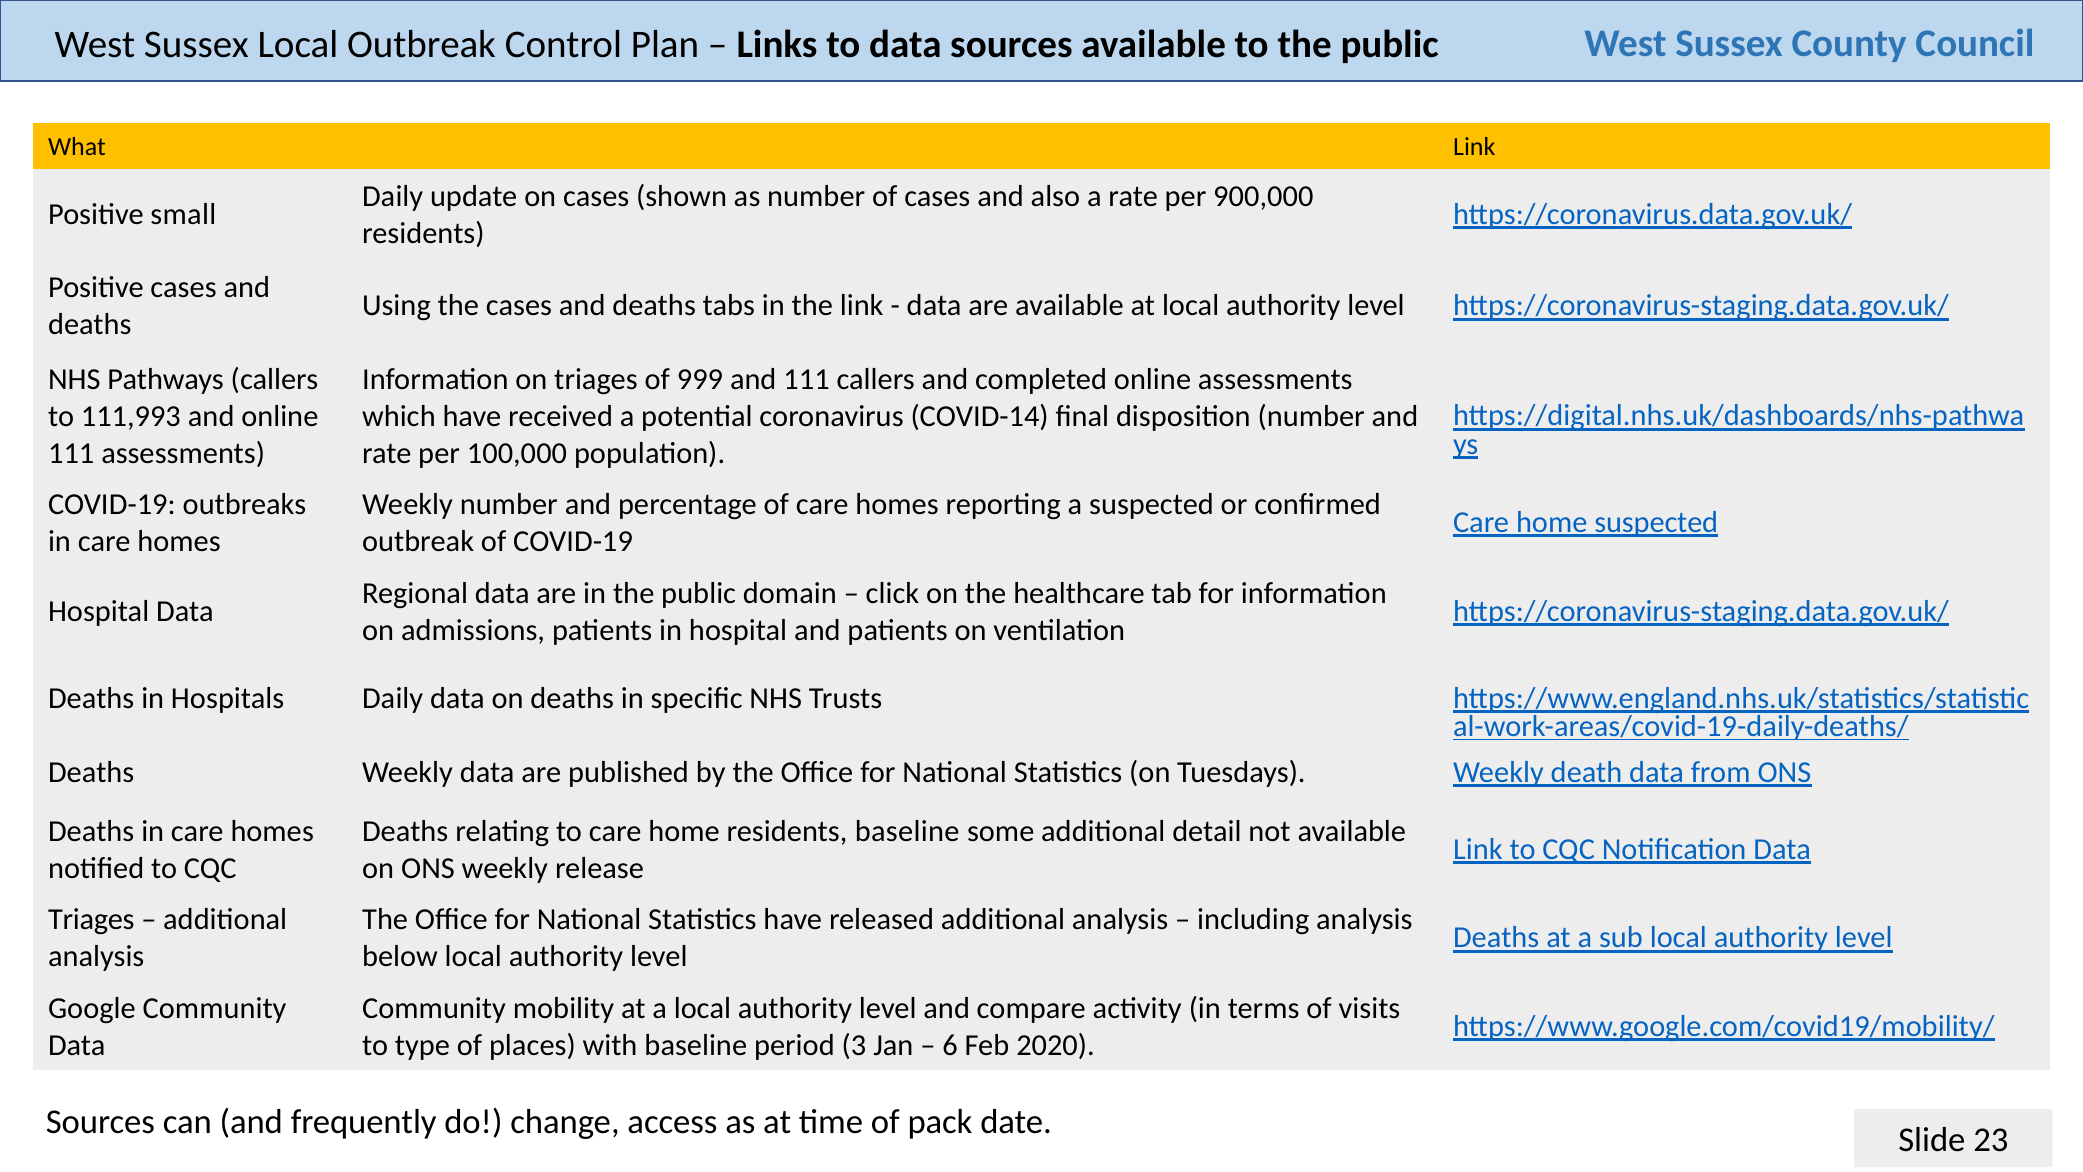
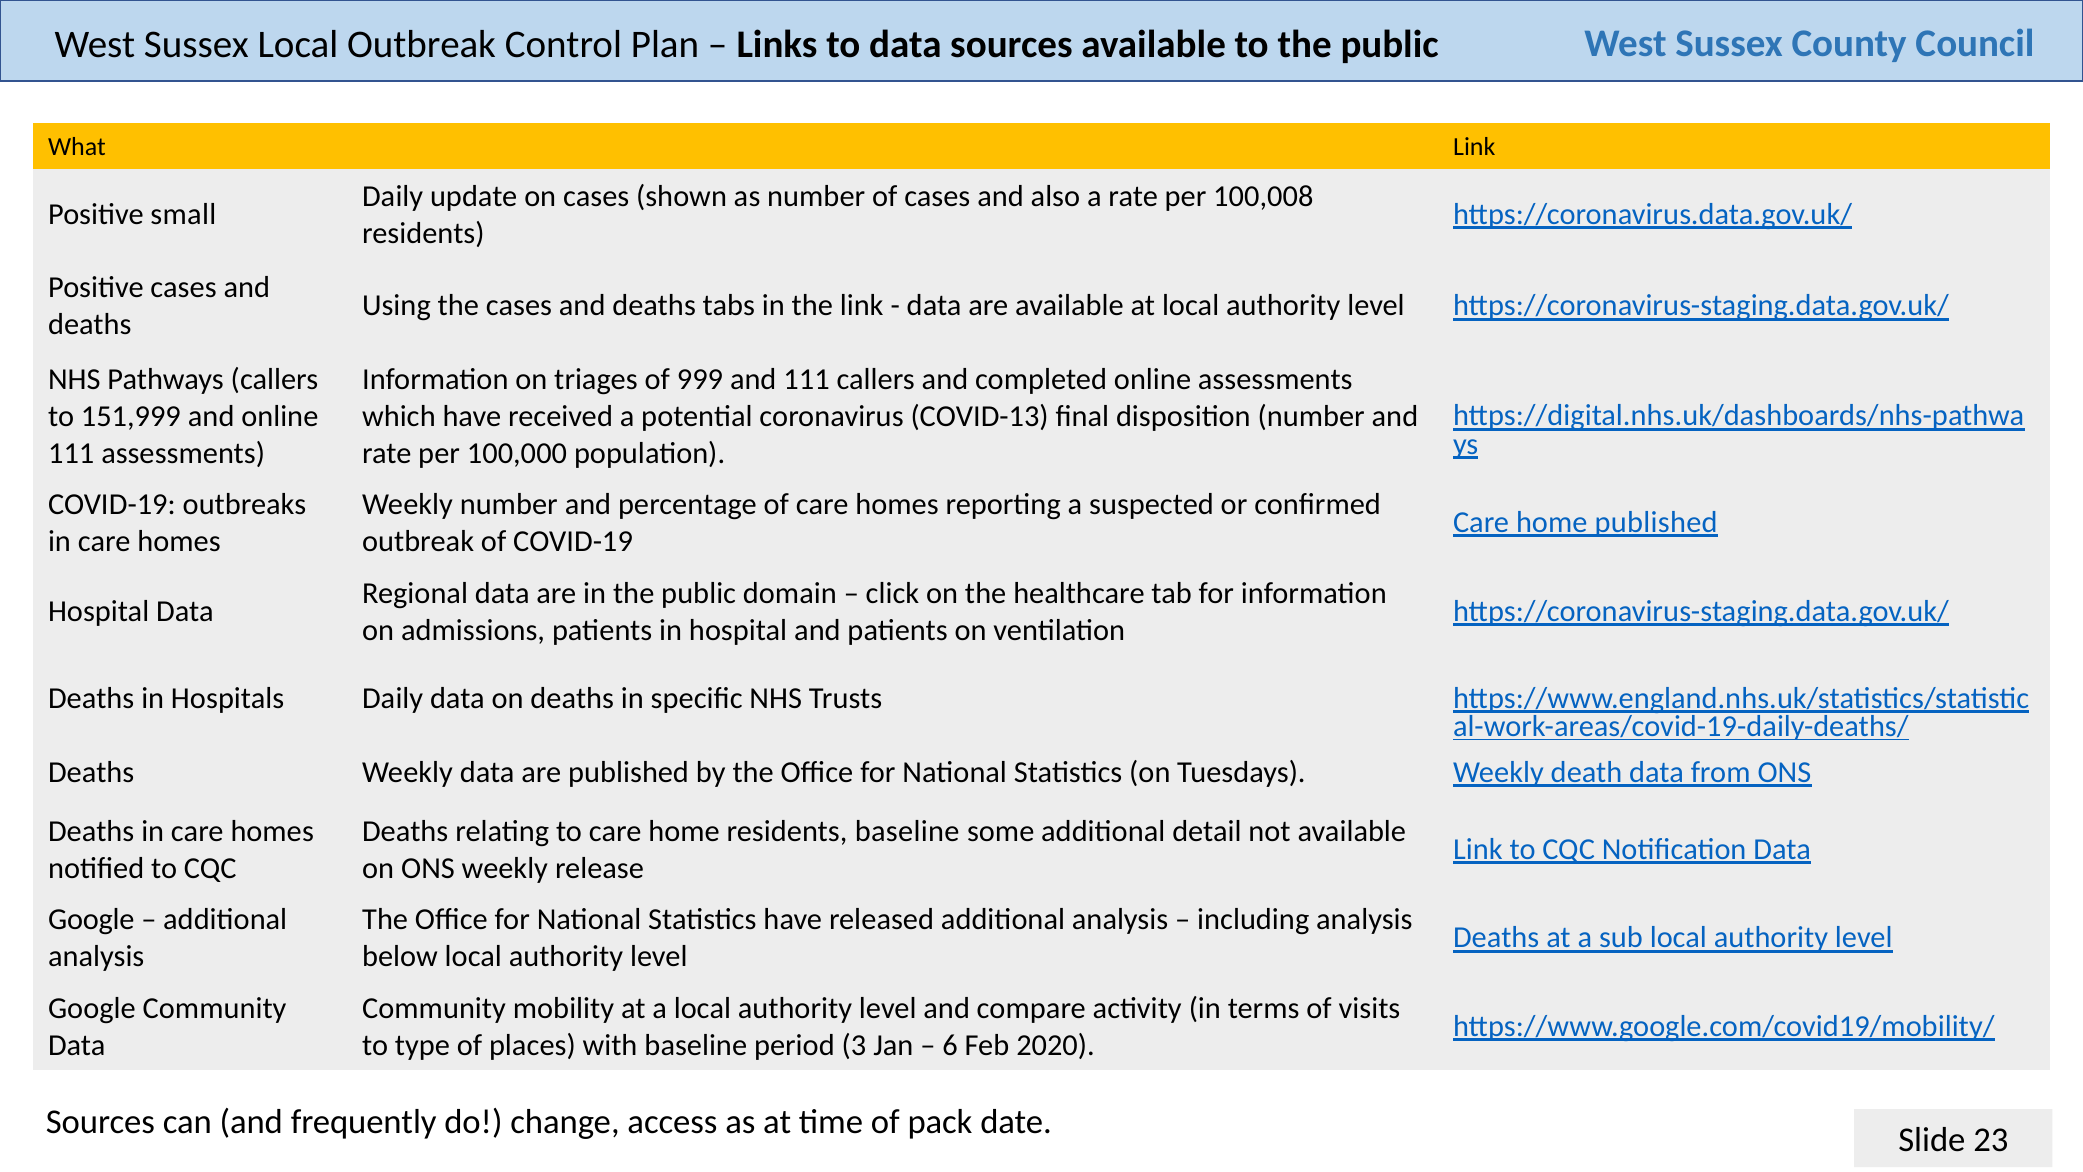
900,000: 900,000 -> 100,008 (1263, 196)
111,993: 111,993 -> 151,999 (131, 416)
COVID-14: COVID-14 -> COVID-13 (980, 416)
home suspected: suspected -> published (1656, 523)
Triages: Triages -> Google (91, 920)
